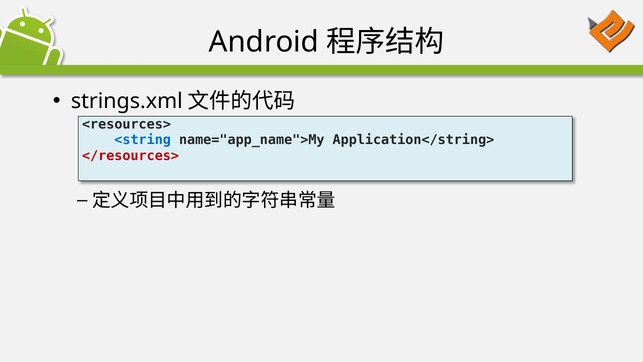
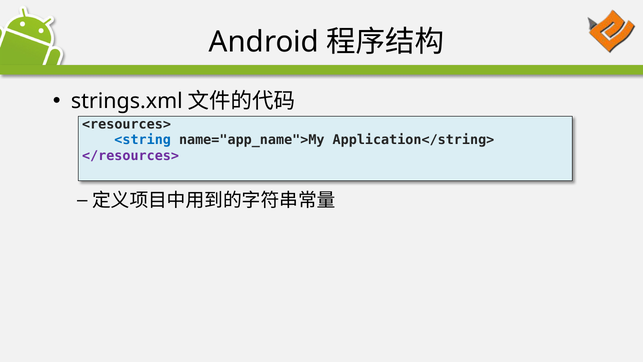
</resources> colour: red -> purple (131, 155)
